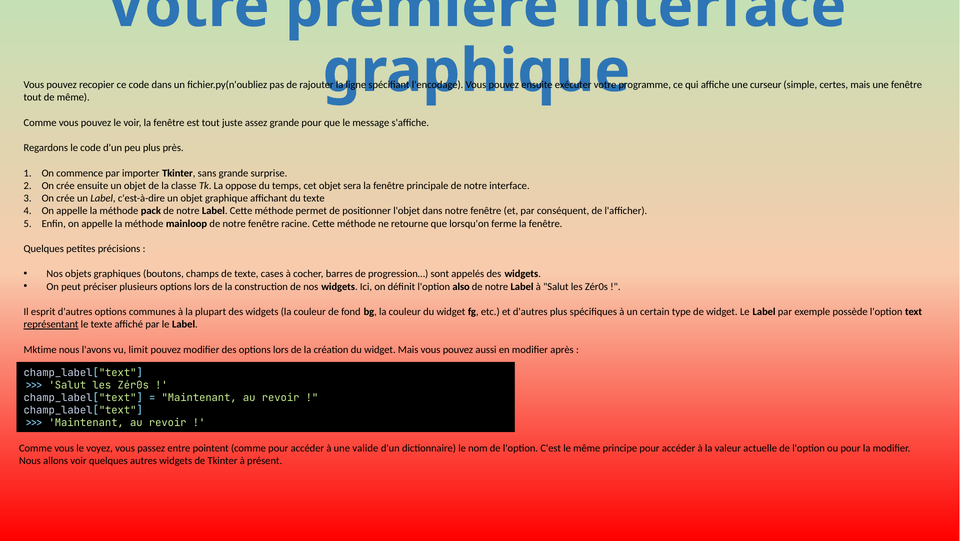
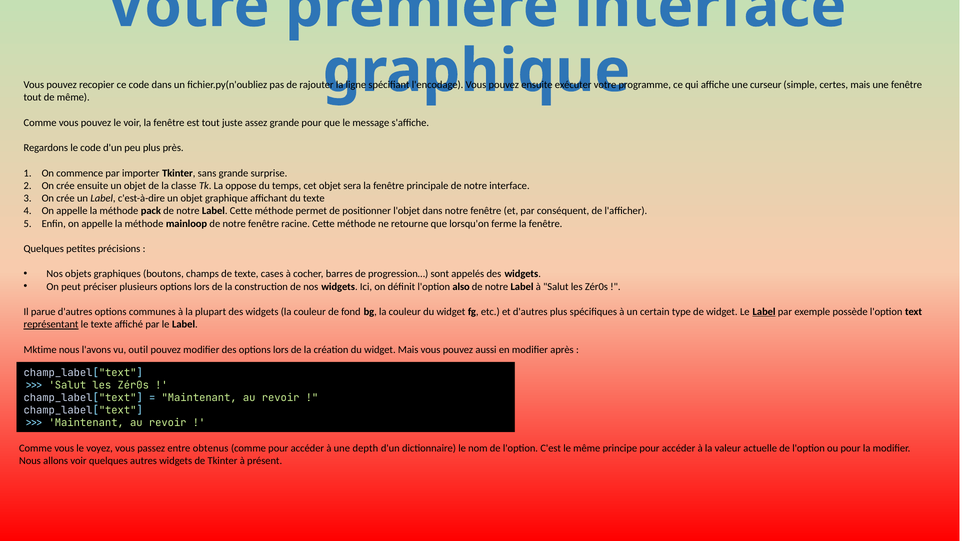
esprit: esprit -> parue (43, 312)
Label underline: none -> present (764, 312)
limit: limit -> outil (138, 350)
pointent: pointent -> obtenus (211, 448)
valide: valide -> depth (365, 448)
